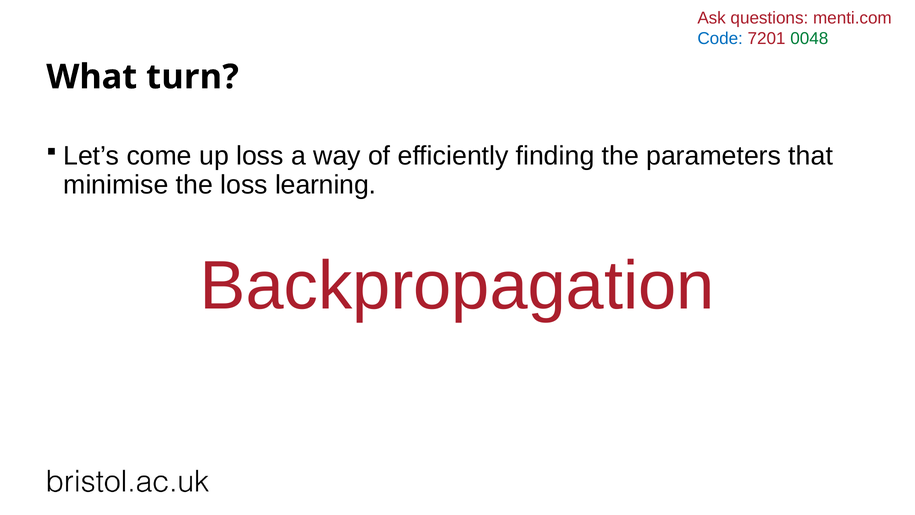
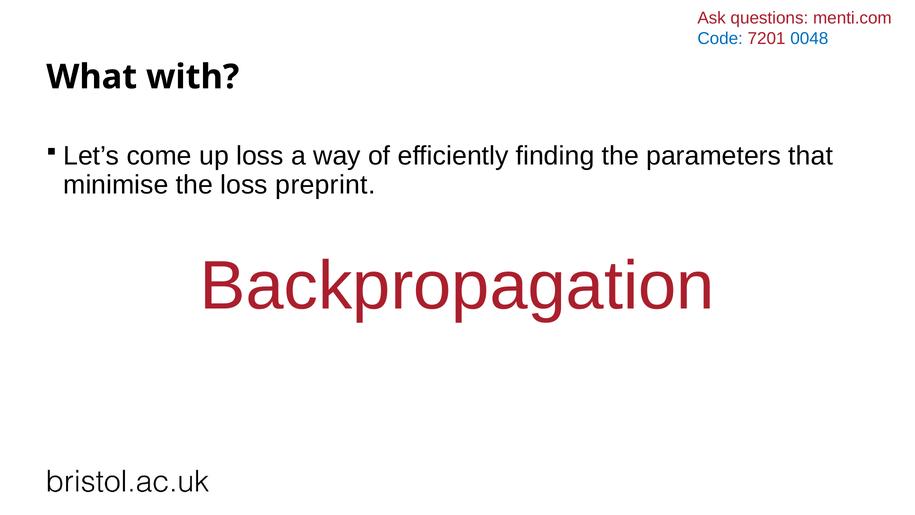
0048 colour: green -> blue (809, 39)
turn: turn -> with (193, 77)
learning: learning -> preprint (325, 185)
